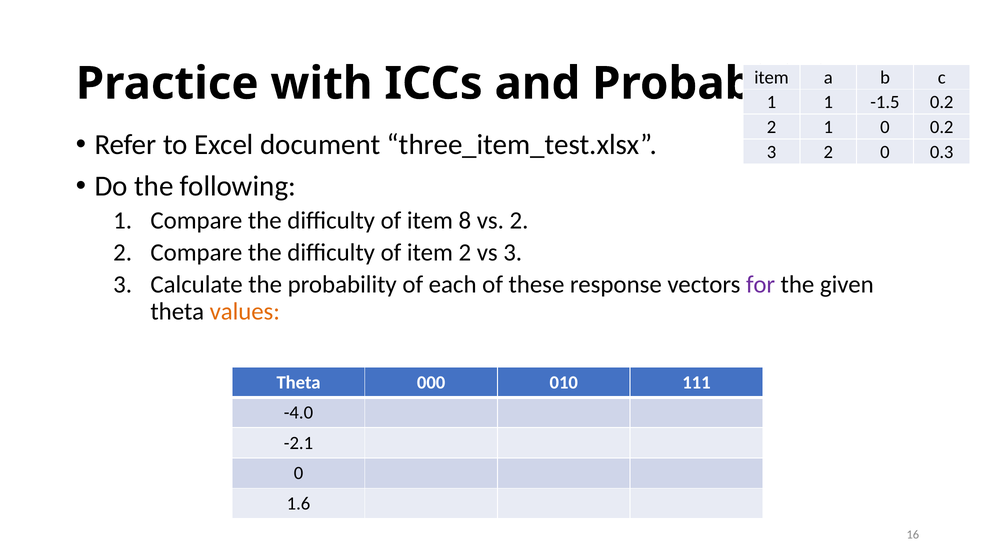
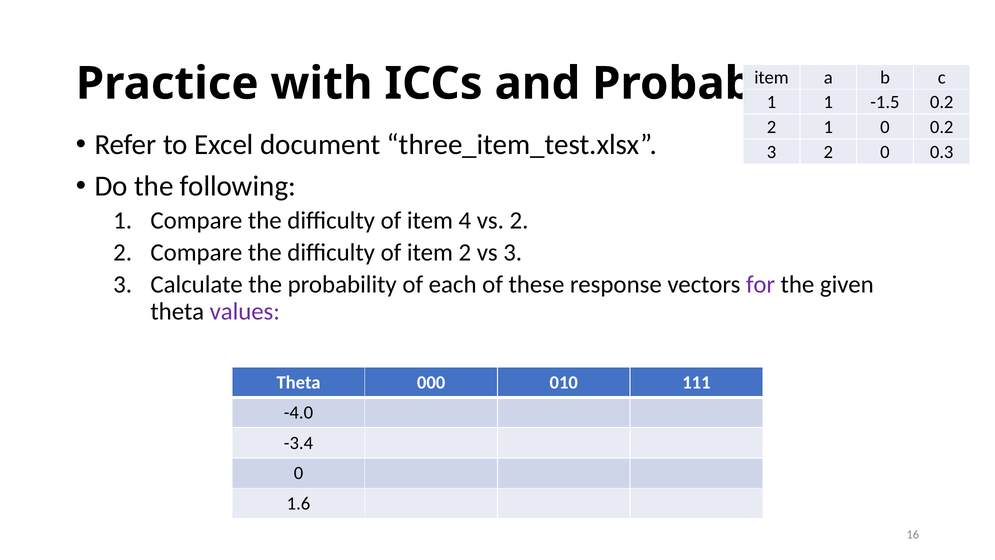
8: 8 -> 4 (465, 221)
values colour: orange -> purple (245, 311)
-2.1: -2.1 -> -3.4 (298, 443)
